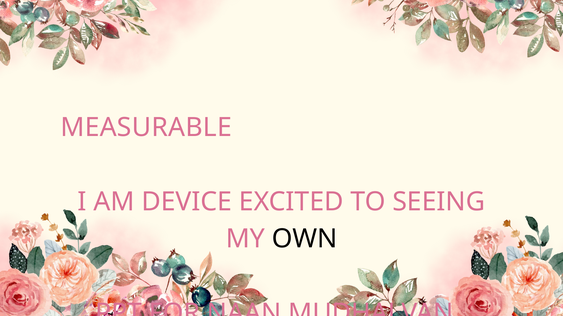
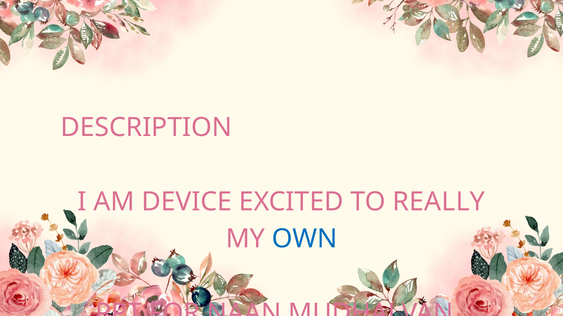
MEASURABLE: MEASURABLE -> DESCRIPTION (146, 128)
SEEING: SEEING -> REALLY (439, 202)
OWN colour: black -> blue (305, 239)
